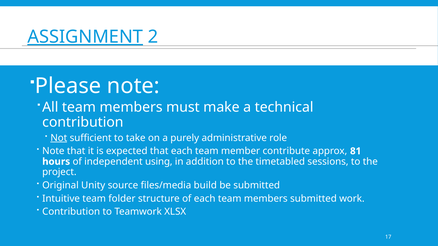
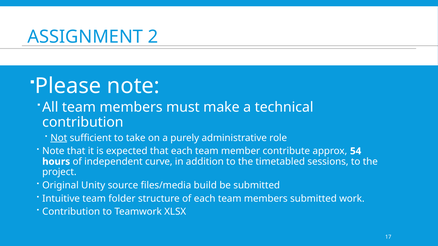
ASSIGNMENT underline: present -> none (85, 37)
81: 81 -> 54 (356, 151)
using: using -> curve (159, 162)
